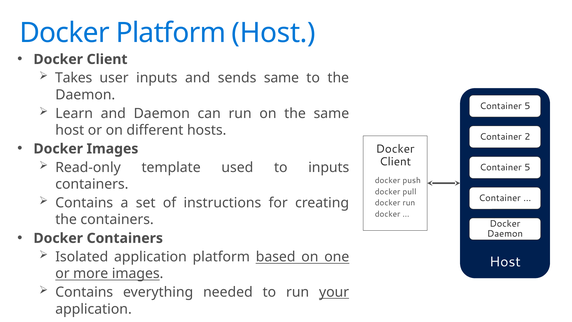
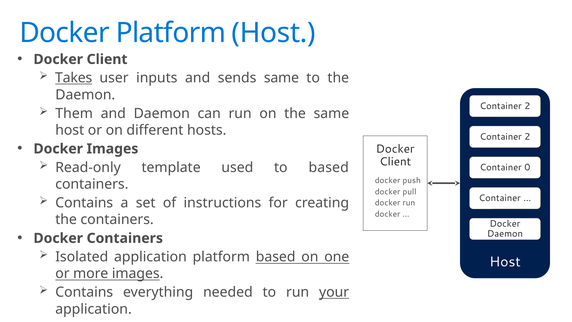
Takes underline: none -> present (74, 78)
5: 5 -> 2 (527, 106)
Learn: Learn -> Them (74, 113)
to inputs: inputs -> based (329, 167)
5: 5 -> 0 (527, 167)
